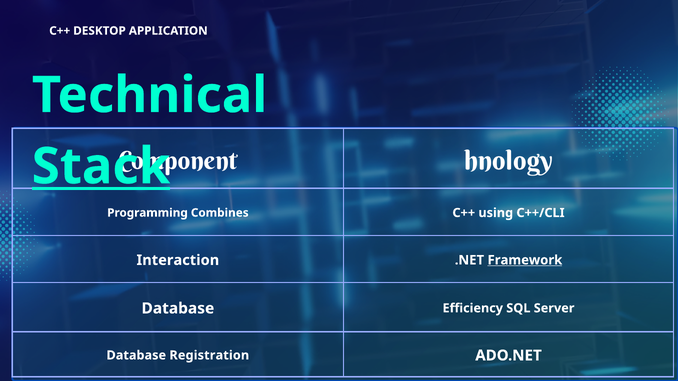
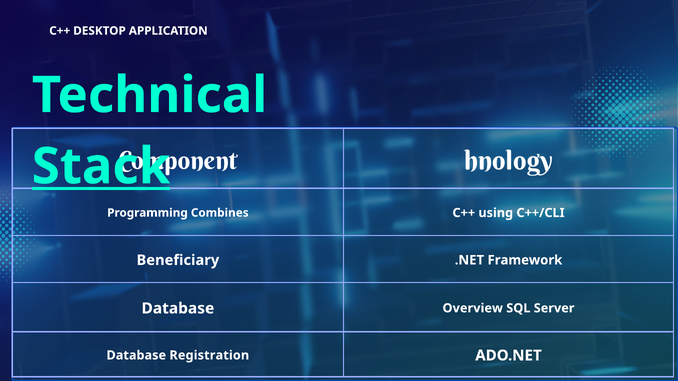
Interaction: Interaction -> Beneficiary (178, 260)
Framework underline: present -> none (525, 260)
Efficiency: Efficiency -> Overview (473, 308)
